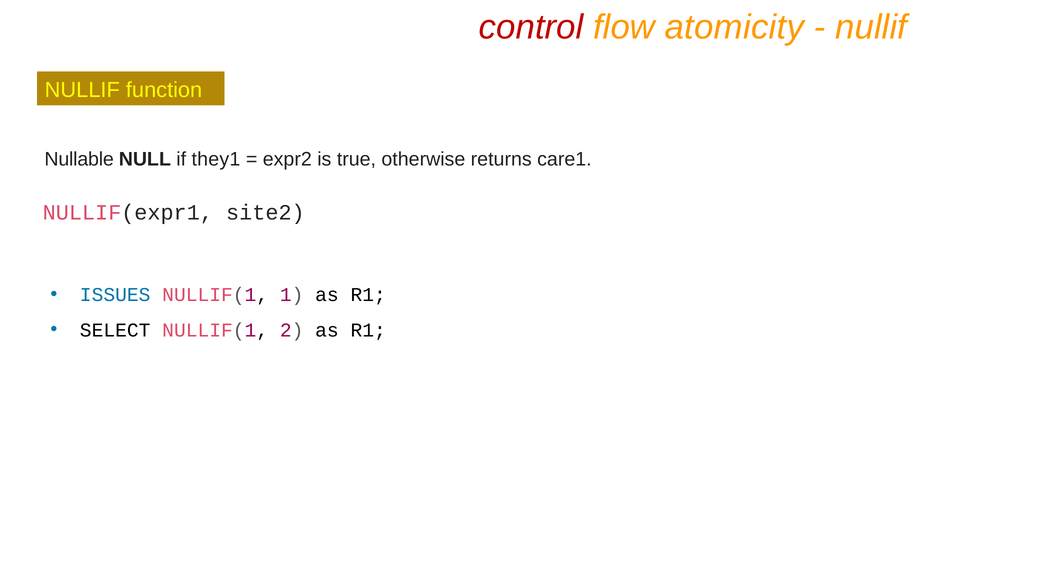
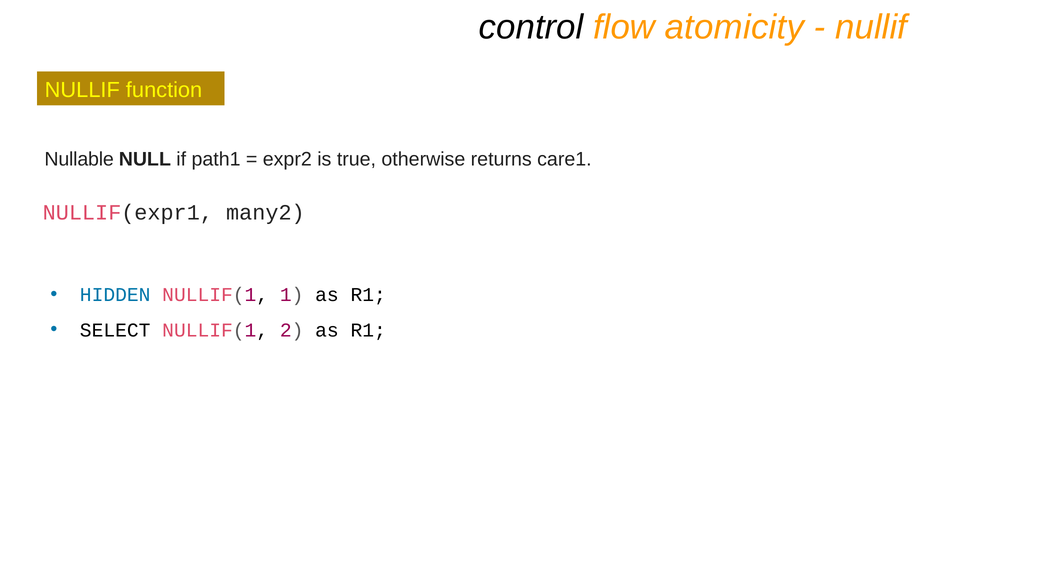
control colour: red -> black (531, 27)
they1: they1 -> path1 (216, 159)
site2: site2 -> many2 (265, 213)
ISSUES: ISSUES -> HIDDEN (115, 295)
